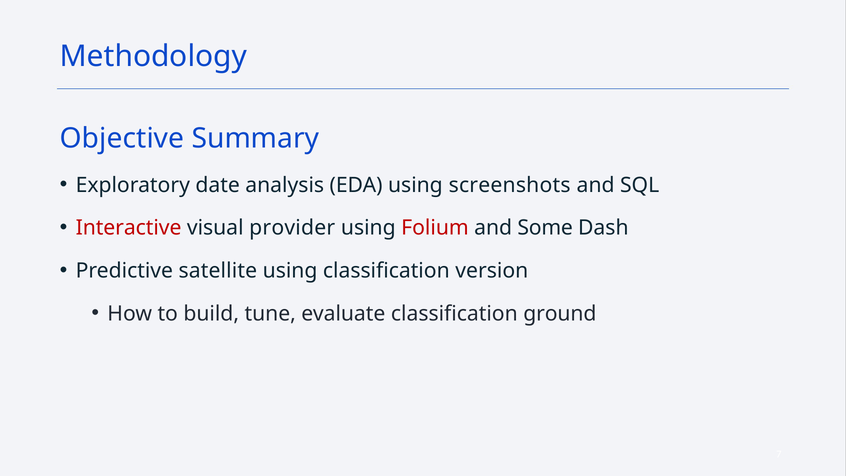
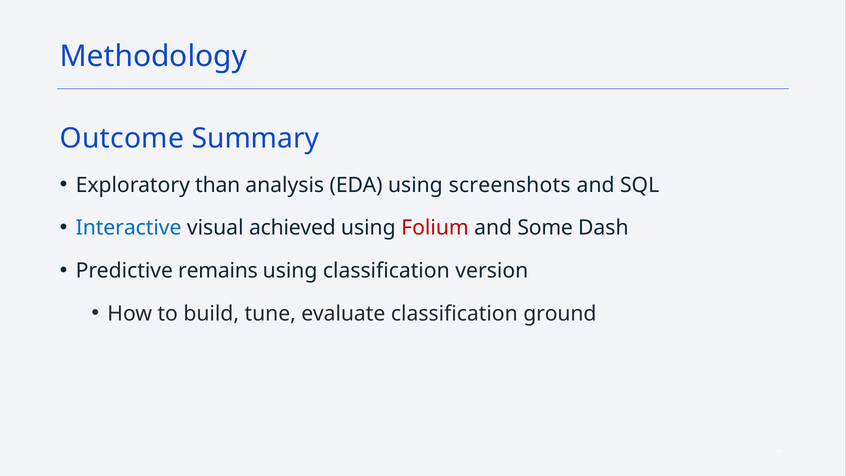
Objective: Objective -> Outcome (122, 139)
date: date -> than (218, 185)
Interactive colour: red -> blue (129, 228)
provider: provider -> achieved (292, 228)
satellite: satellite -> remains (218, 271)
